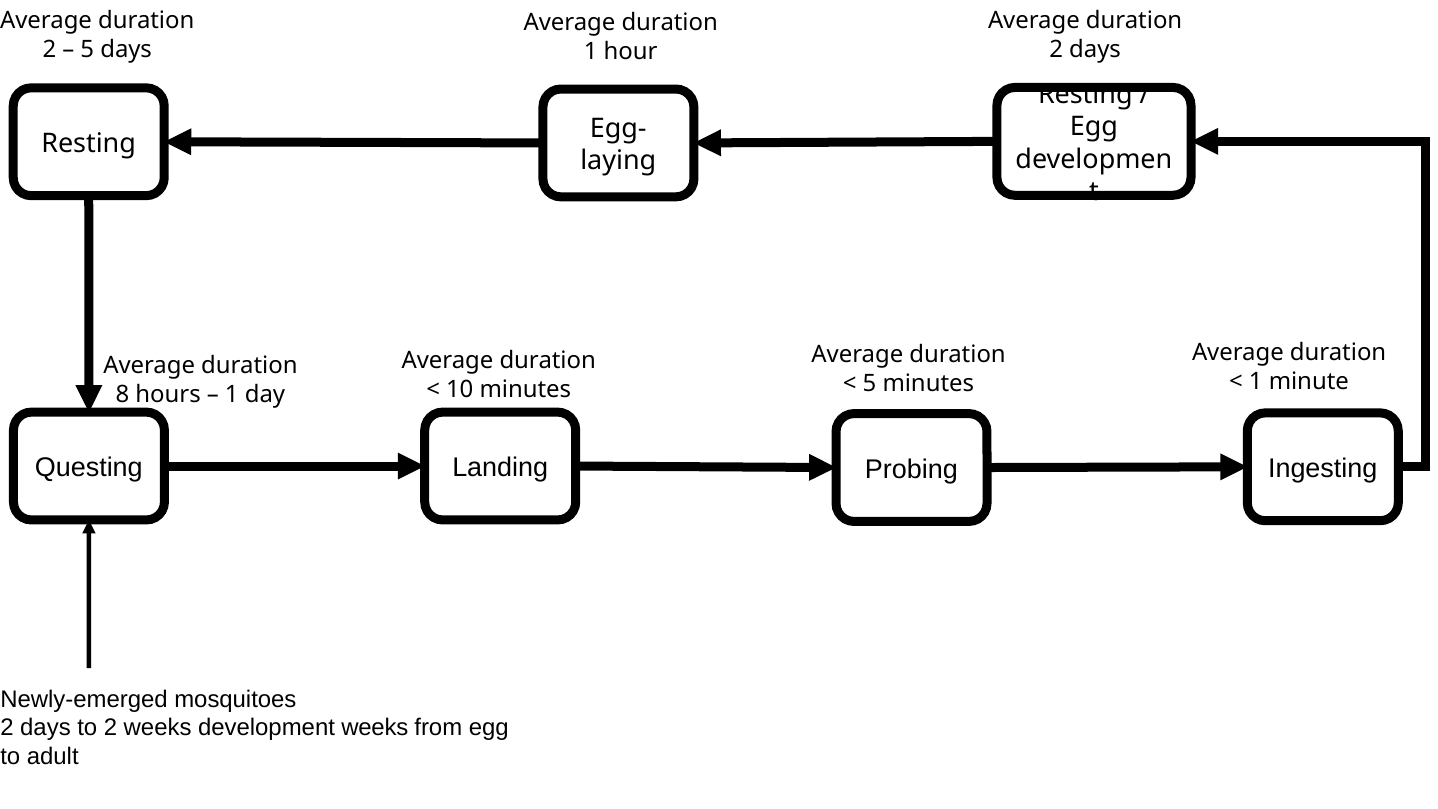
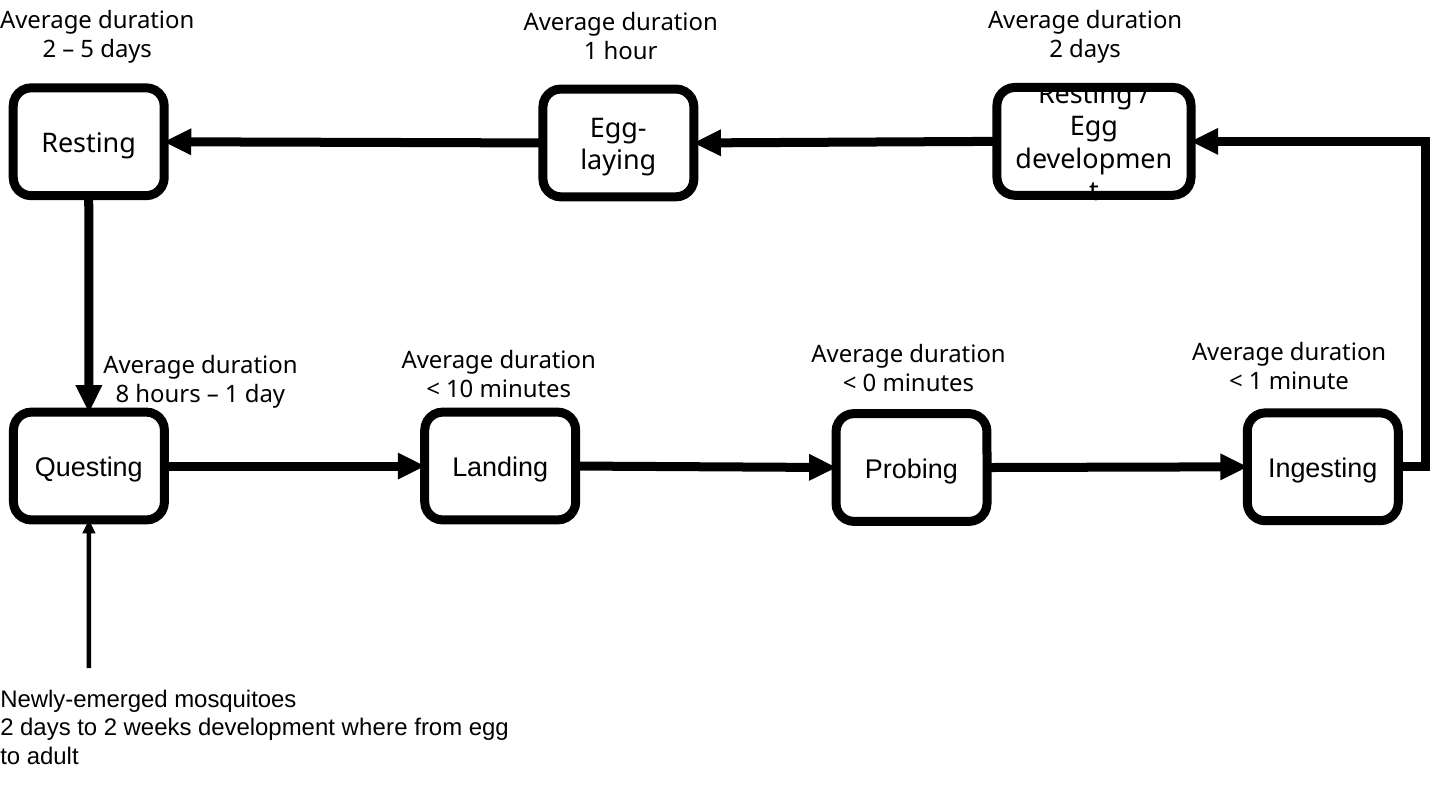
5: 5 -> 0 (870, 384)
development weeks: weeks -> where (375, 728)
